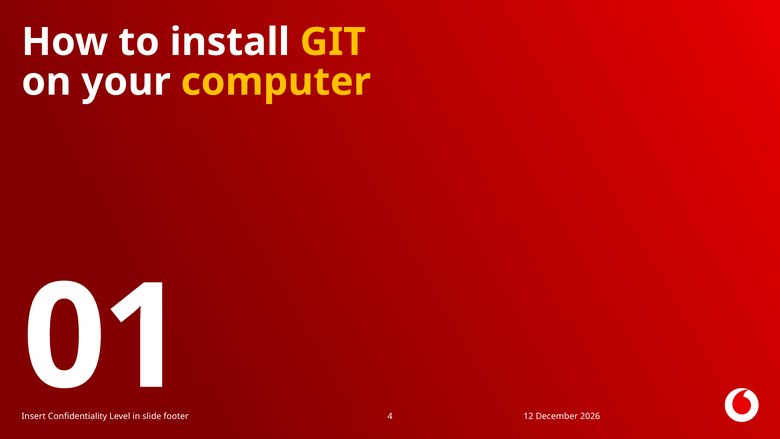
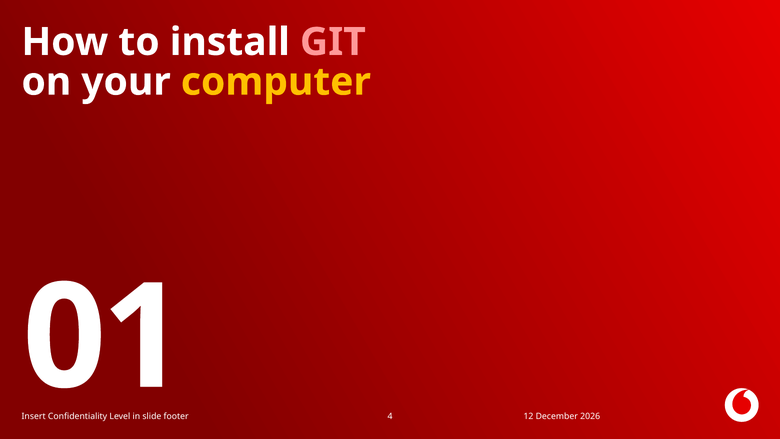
GIT colour: yellow -> pink (333, 42)
